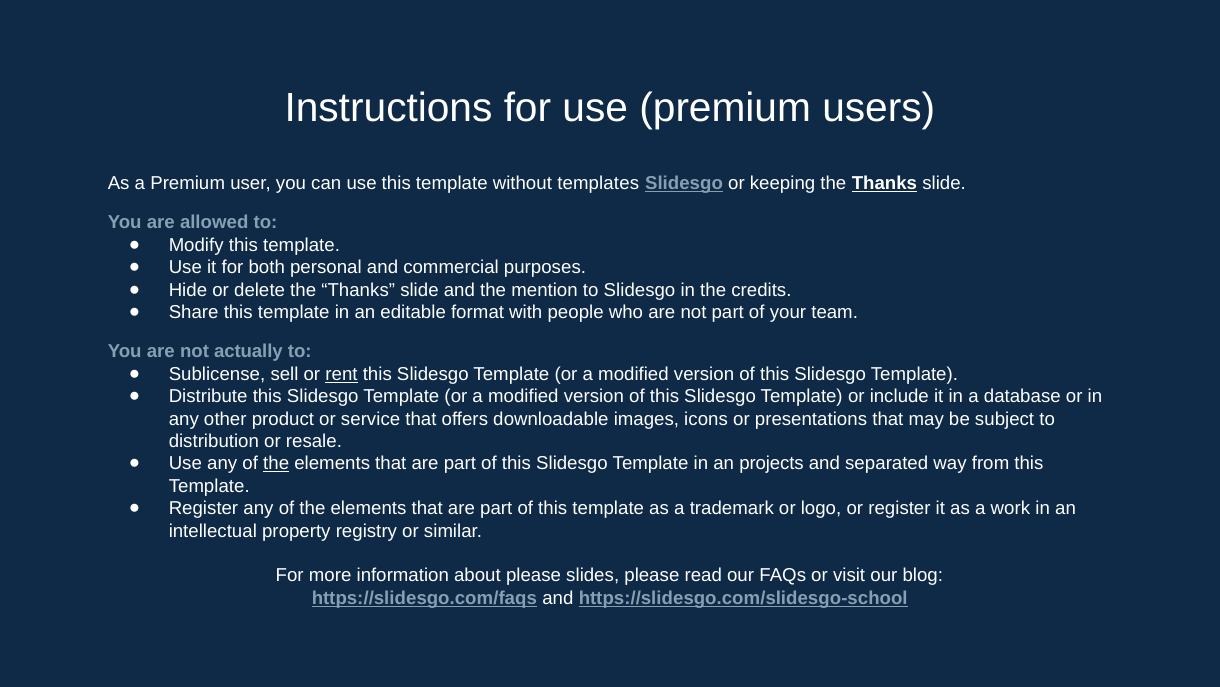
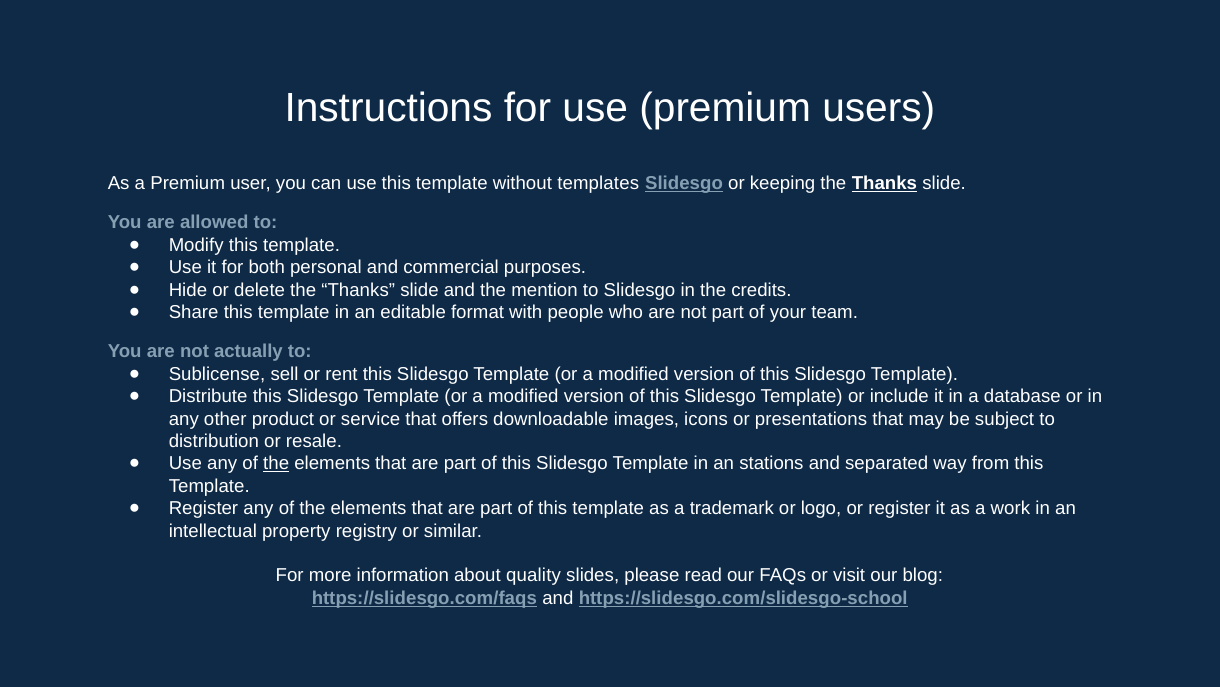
rent underline: present -> none (342, 374)
projects: projects -> stations (771, 463)
about please: please -> quality (534, 575)
